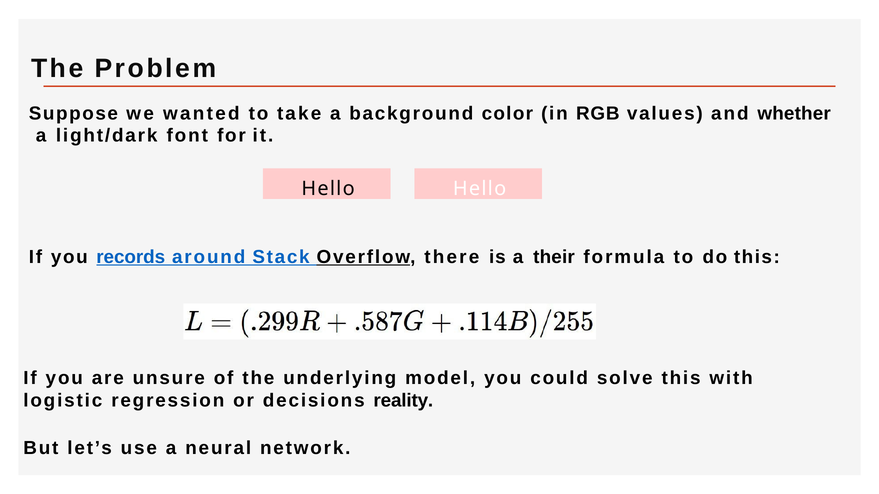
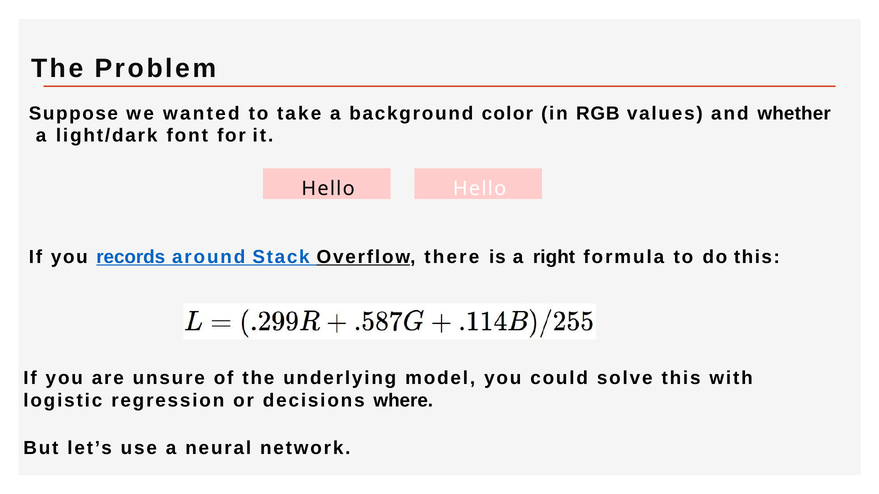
their: their -> right (554, 257)
reality: reality -> where (403, 401)
